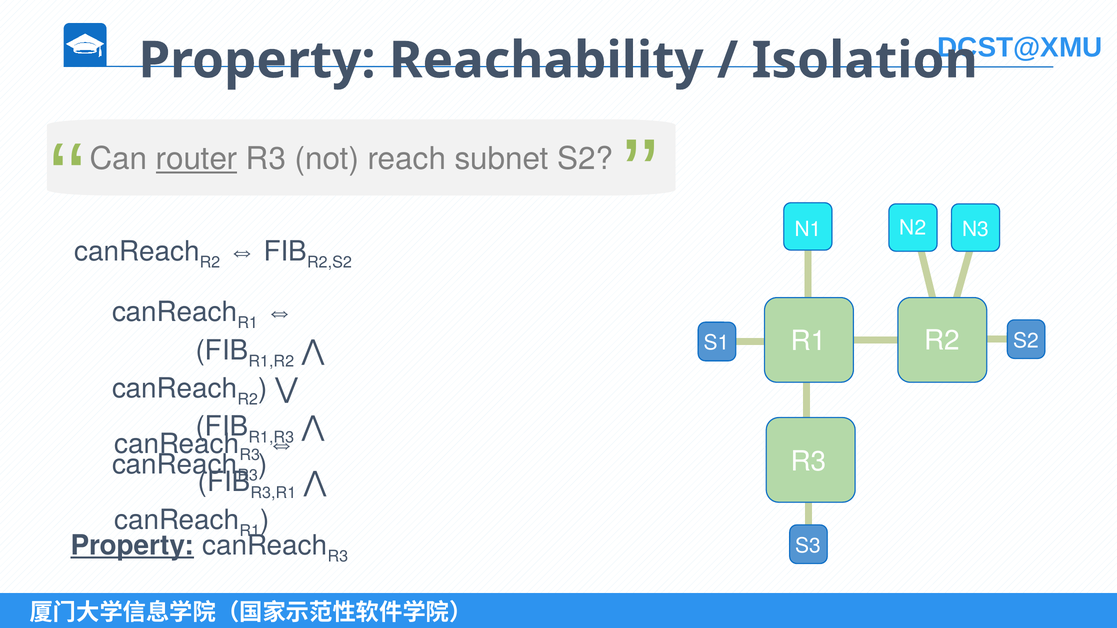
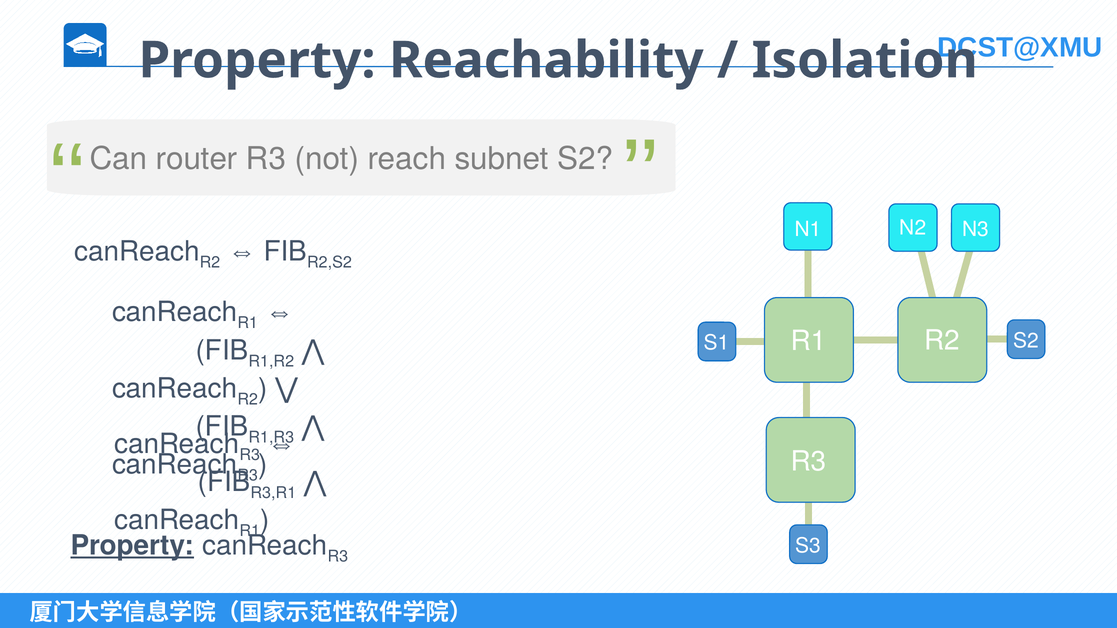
router underline: present -> none (197, 159)
